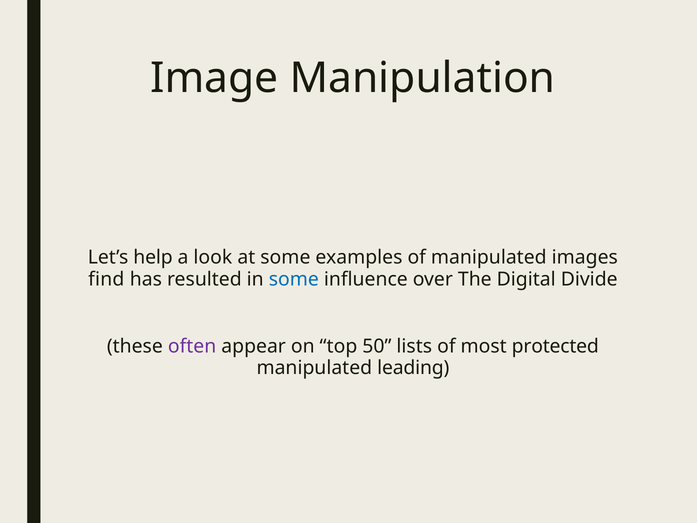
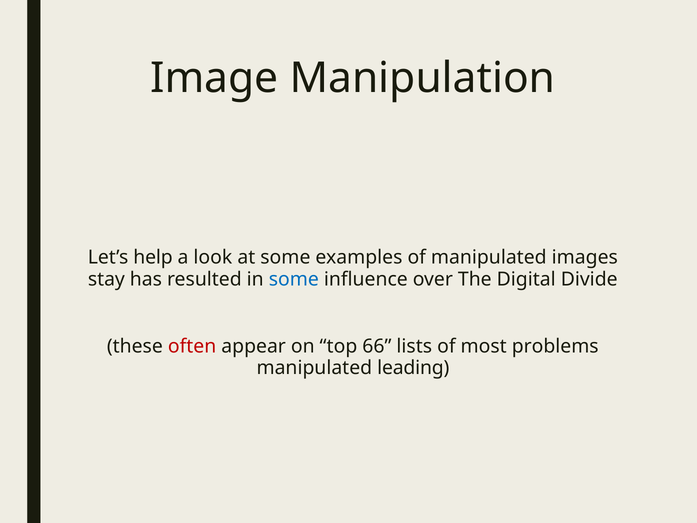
find: find -> stay (106, 279)
often colour: purple -> red (192, 346)
50: 50 -> 66 (377, 346)
protected: protected -> problems (555, 346)
